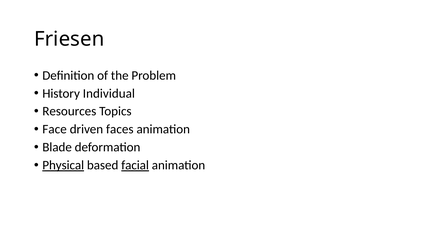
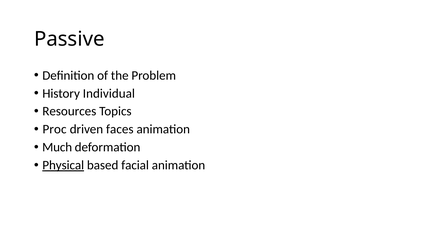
Friesen: Friesen -> Passive (69, 39)
Face: Face -> Proc (55, 129)
Blade: Blade -> Much (57, 147)
facial underline: present -> none (135, 165)
